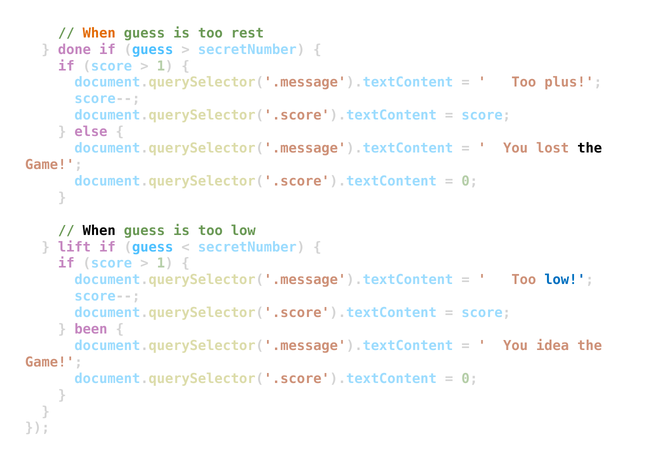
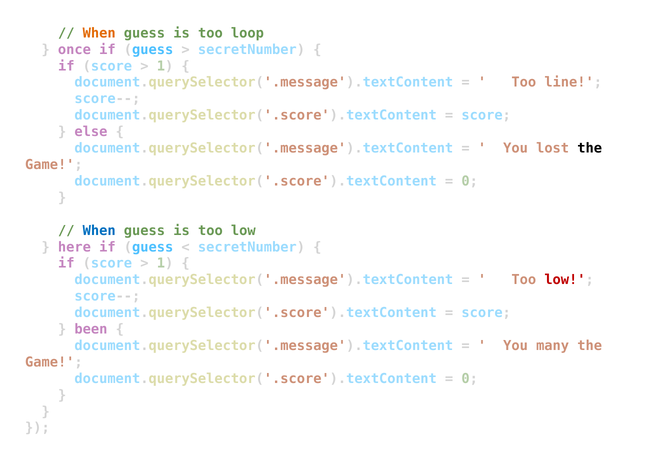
rest: rest -> loop (247, 33)
done: done -> once (74, 50)
plus: plus -> line (569, 82)
When colour: black -> blue (99, 231)
lift: lift -> here (74, 247)
low colour: blue -> red (565, 280)
idea: idea -> many (553, 346)
